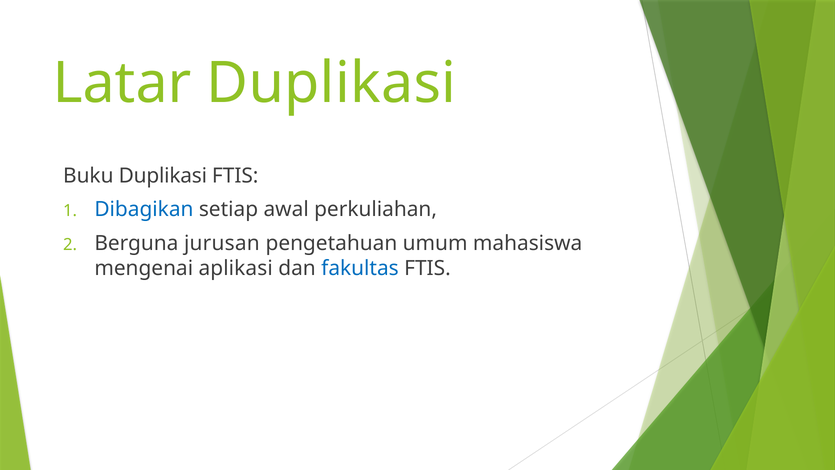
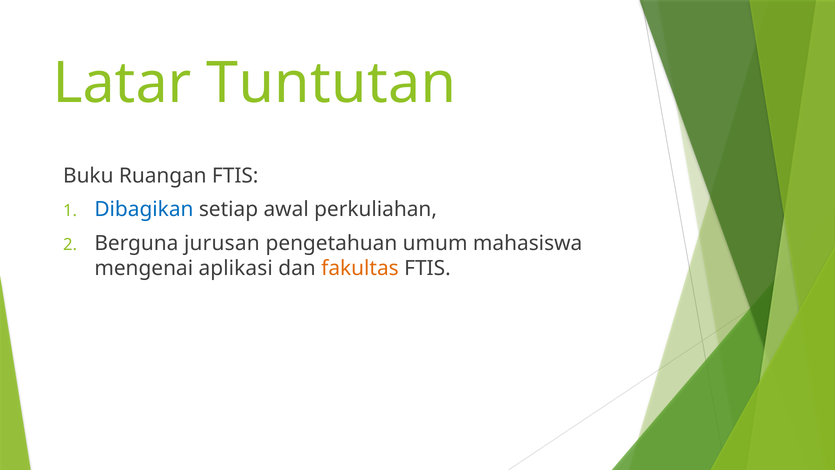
Latar Duplikasi: Duplikasi -> Tuntutan (331, 83)
Buku Duplikasi: Duplikasi -> Ruangan (163, 176)
fakultas colour: blue -> orange (360, 268)
